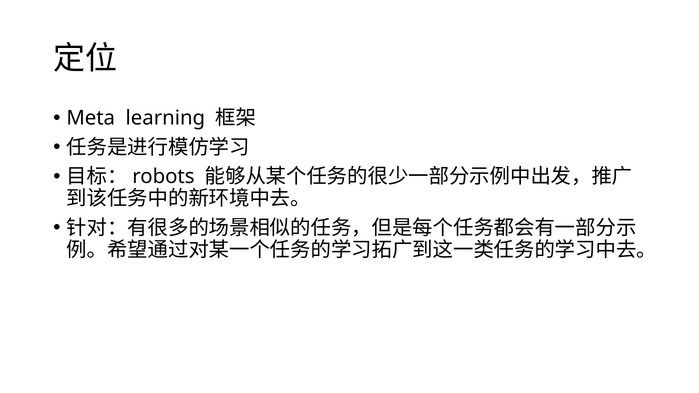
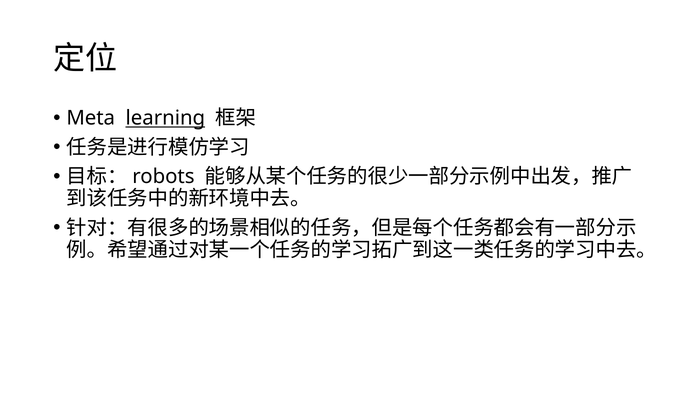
learning underline: none -> present (165, 118)
